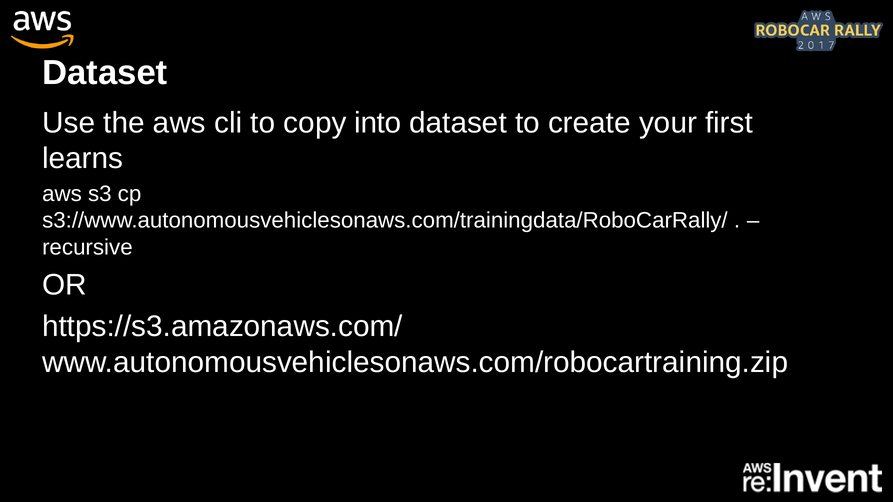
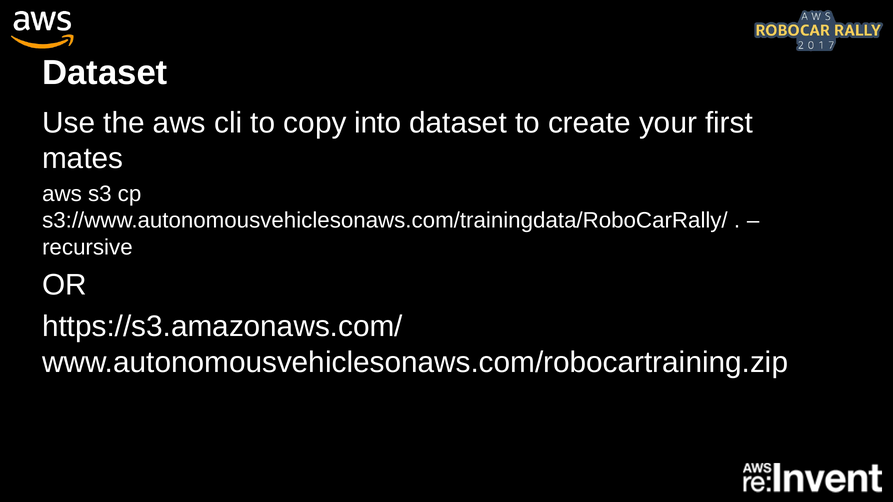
learns: learns -> mates (83, 159)
